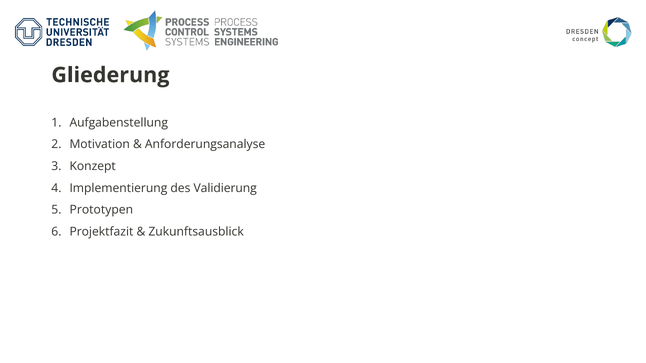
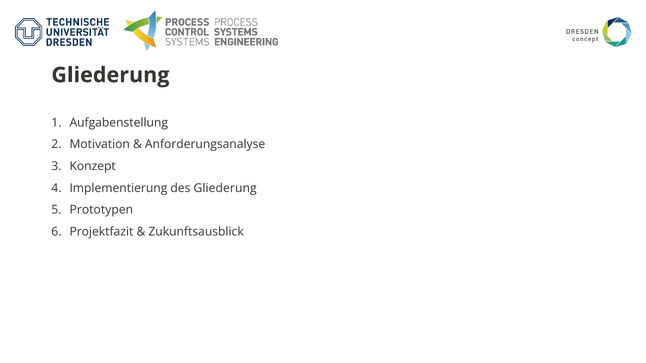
des Validierung: Validierung -> Gliederung (225, 188)
